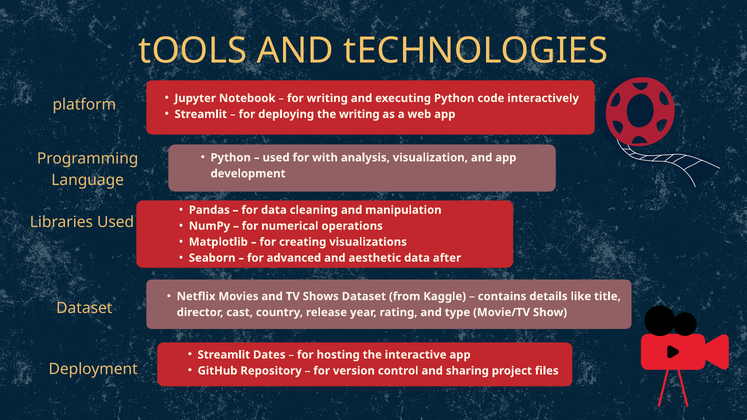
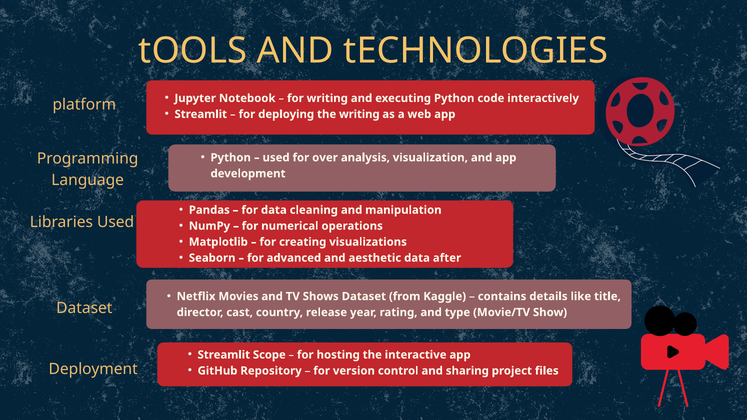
with: with -> over (325, 158)
Dates: Dates -> Scope (269, 355)
